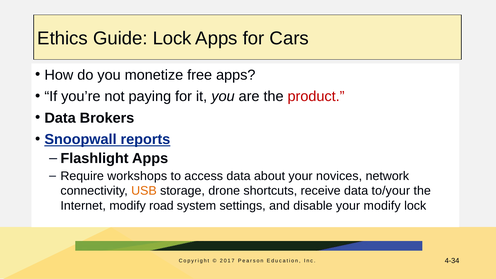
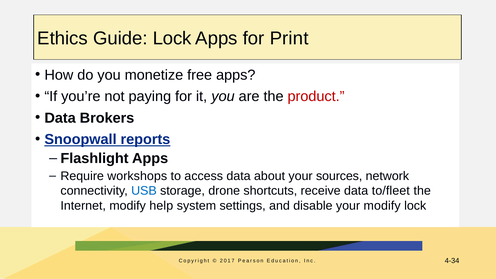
Cars: Cars -> Print (289, 38)
novices: novices -> sources (339, 176)
USB colour: orange -> blue (144, 191)
to/your: to/your -> to/fleet (391, 191)
road: road -> help (161, 206)
